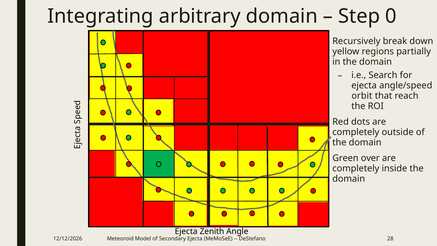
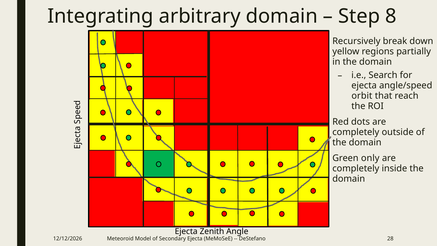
0: 0 -> 8 (391, 16)
over: over -> only (370, 158)
